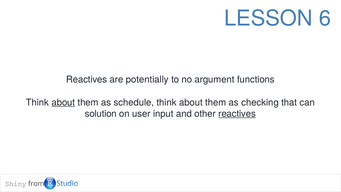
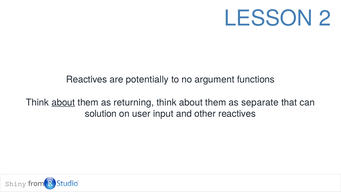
6: 6 -> 2 (325, 18)
schedule: schedule -> returning (134, 102)
checking: checking -> separate (260, 102)
reactives underline: present -> none (237, 114)
